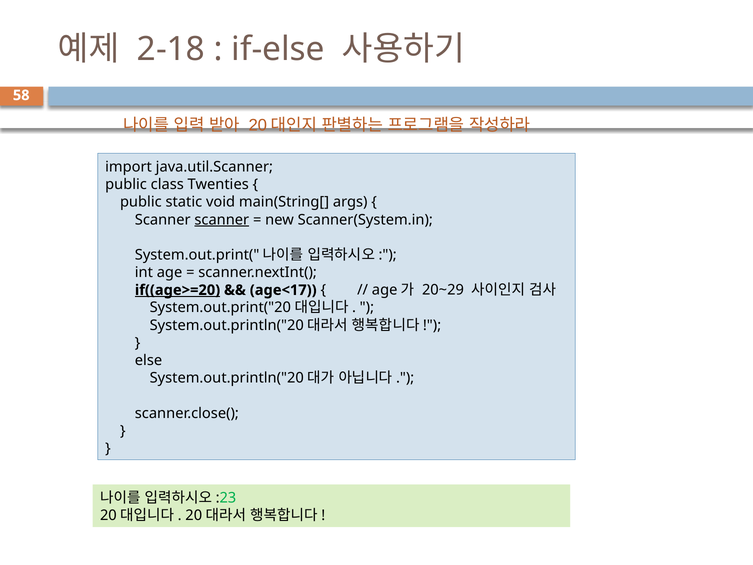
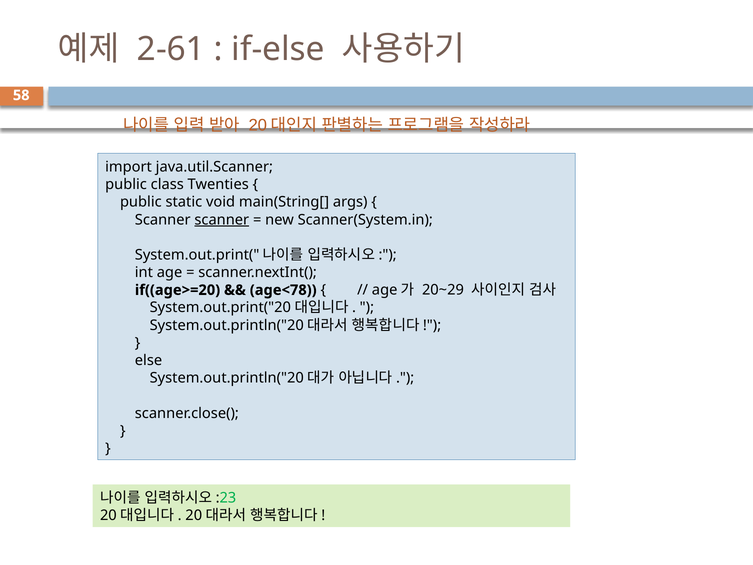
2-18: 2-18 -> 2-61 (171, 49)
if((age>=20 underline: present -> none (178, 290)
age<17: age<17 -> age<78 (283, 290)
